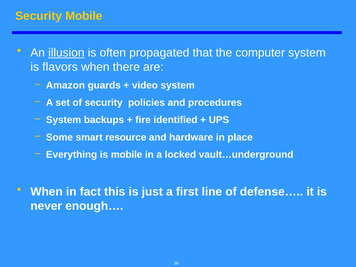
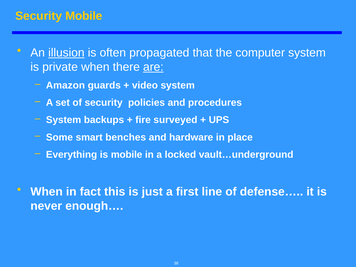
flavors: flavors -> private (60, 67)
are underline: none -> present (153, 67)
identified: identified -> surveyed (175, 120)
resource: resource -> benches (126, 137)
